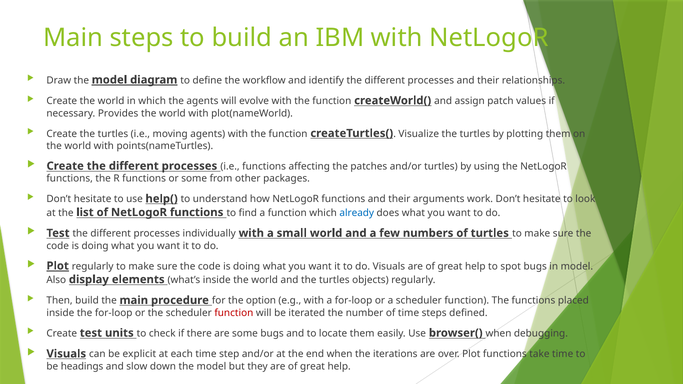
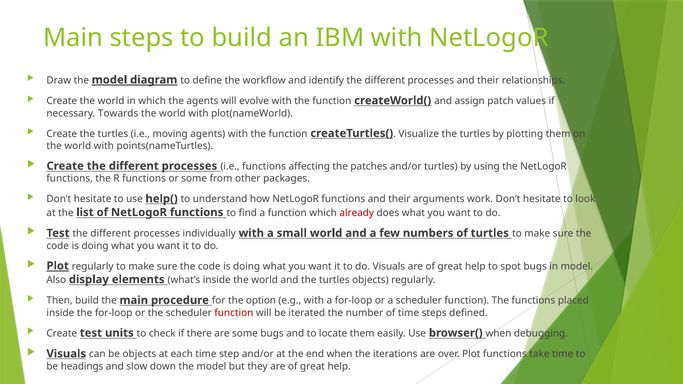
Provides: Provides -> Towards (118, 113)
already colour: blue -> red (357, 213)
be explicit: explicit -> objects (139, 354)
